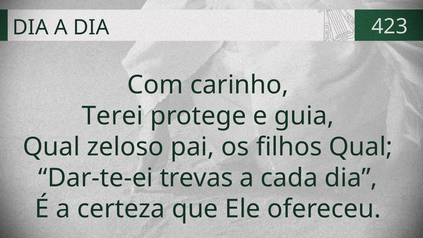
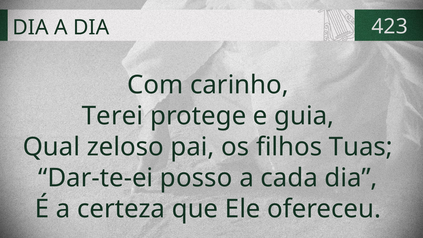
filhos Qual: Qual -> Tuas (361, 147)
trevas: trevas -> posso (196, 178)
